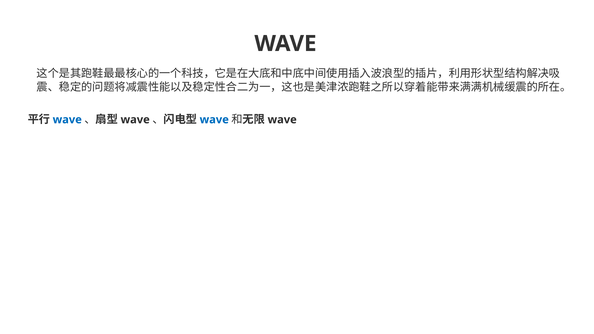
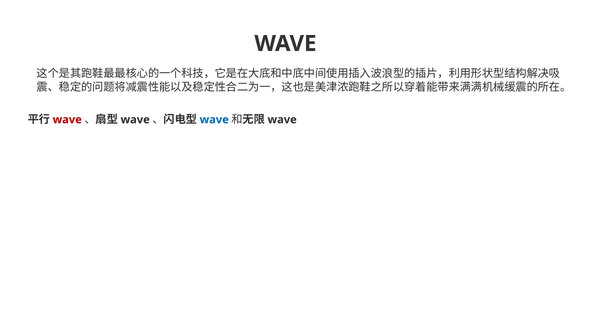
wave colour: blue -> red (67, 120)
